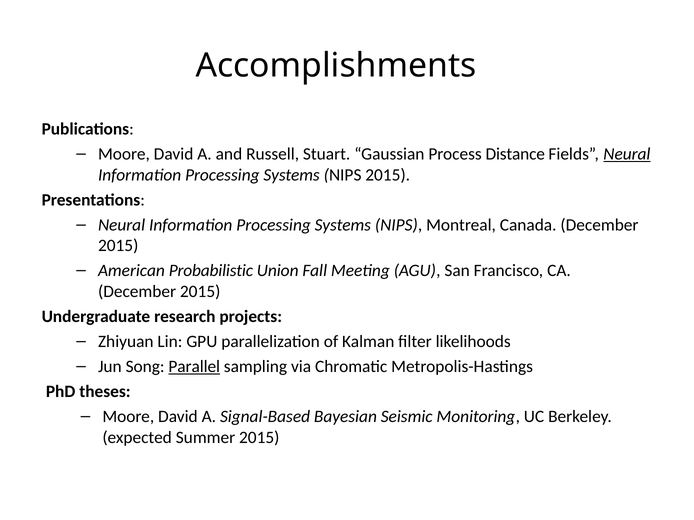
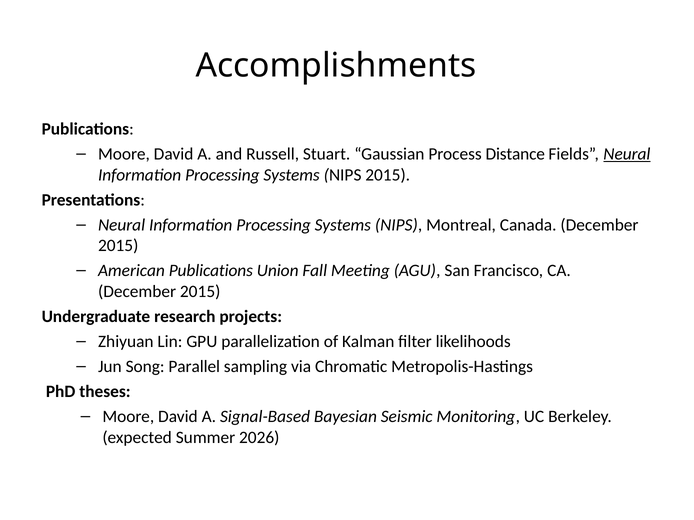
American Probabilistic: Probabilistic -> Publications (211, 271)
Parallel underline: present -> none (194, 367)
Summer 2015: 2015 -> 2026 (259, 438)
